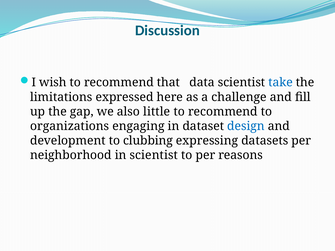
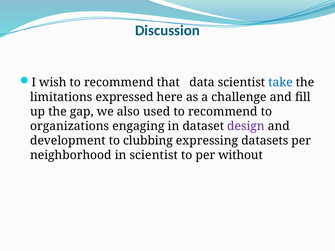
little: little -> used (157, 112)
design colour: blue -> purple (246, 126)
reasons: reasons -> without (241, 155)
